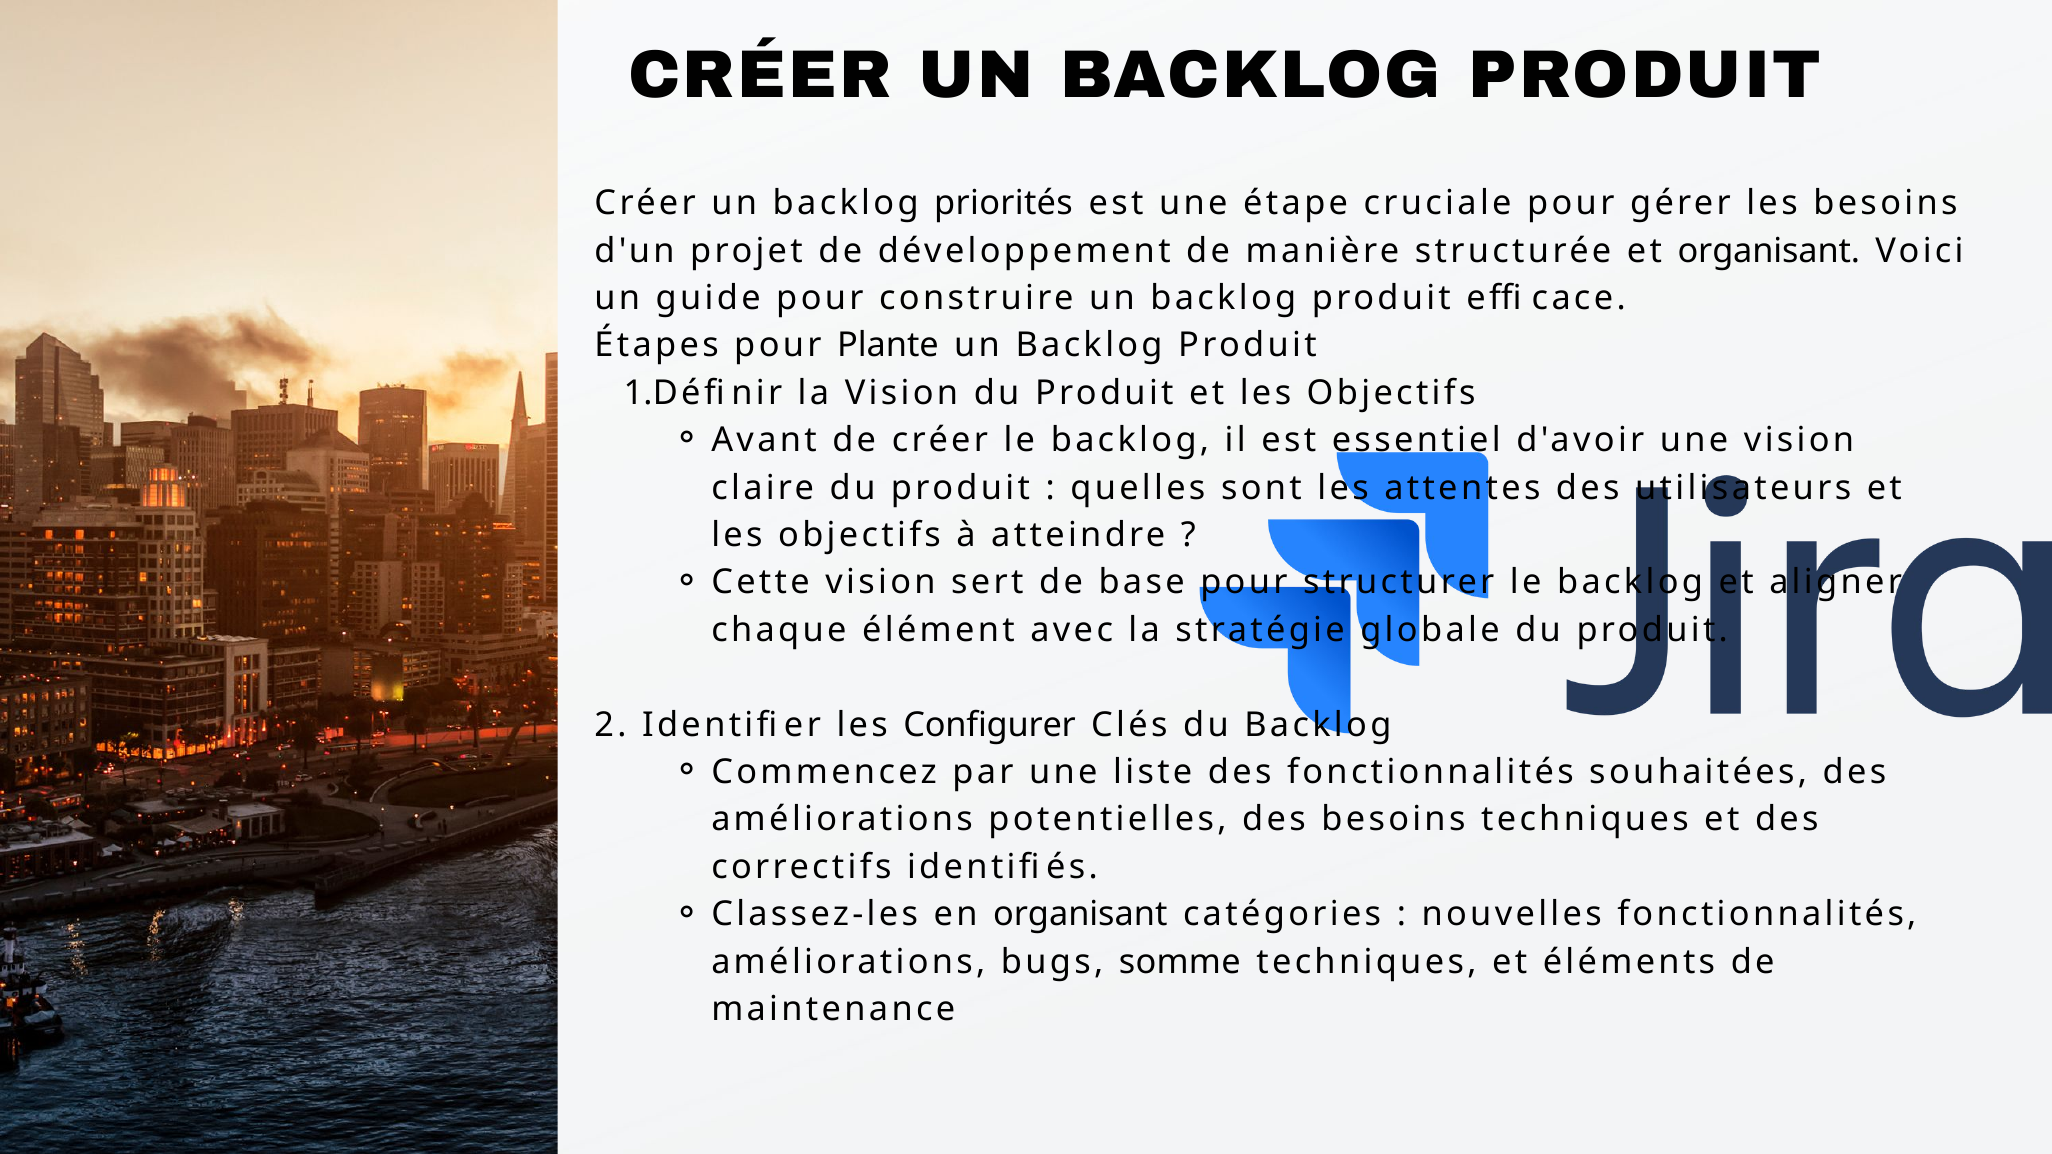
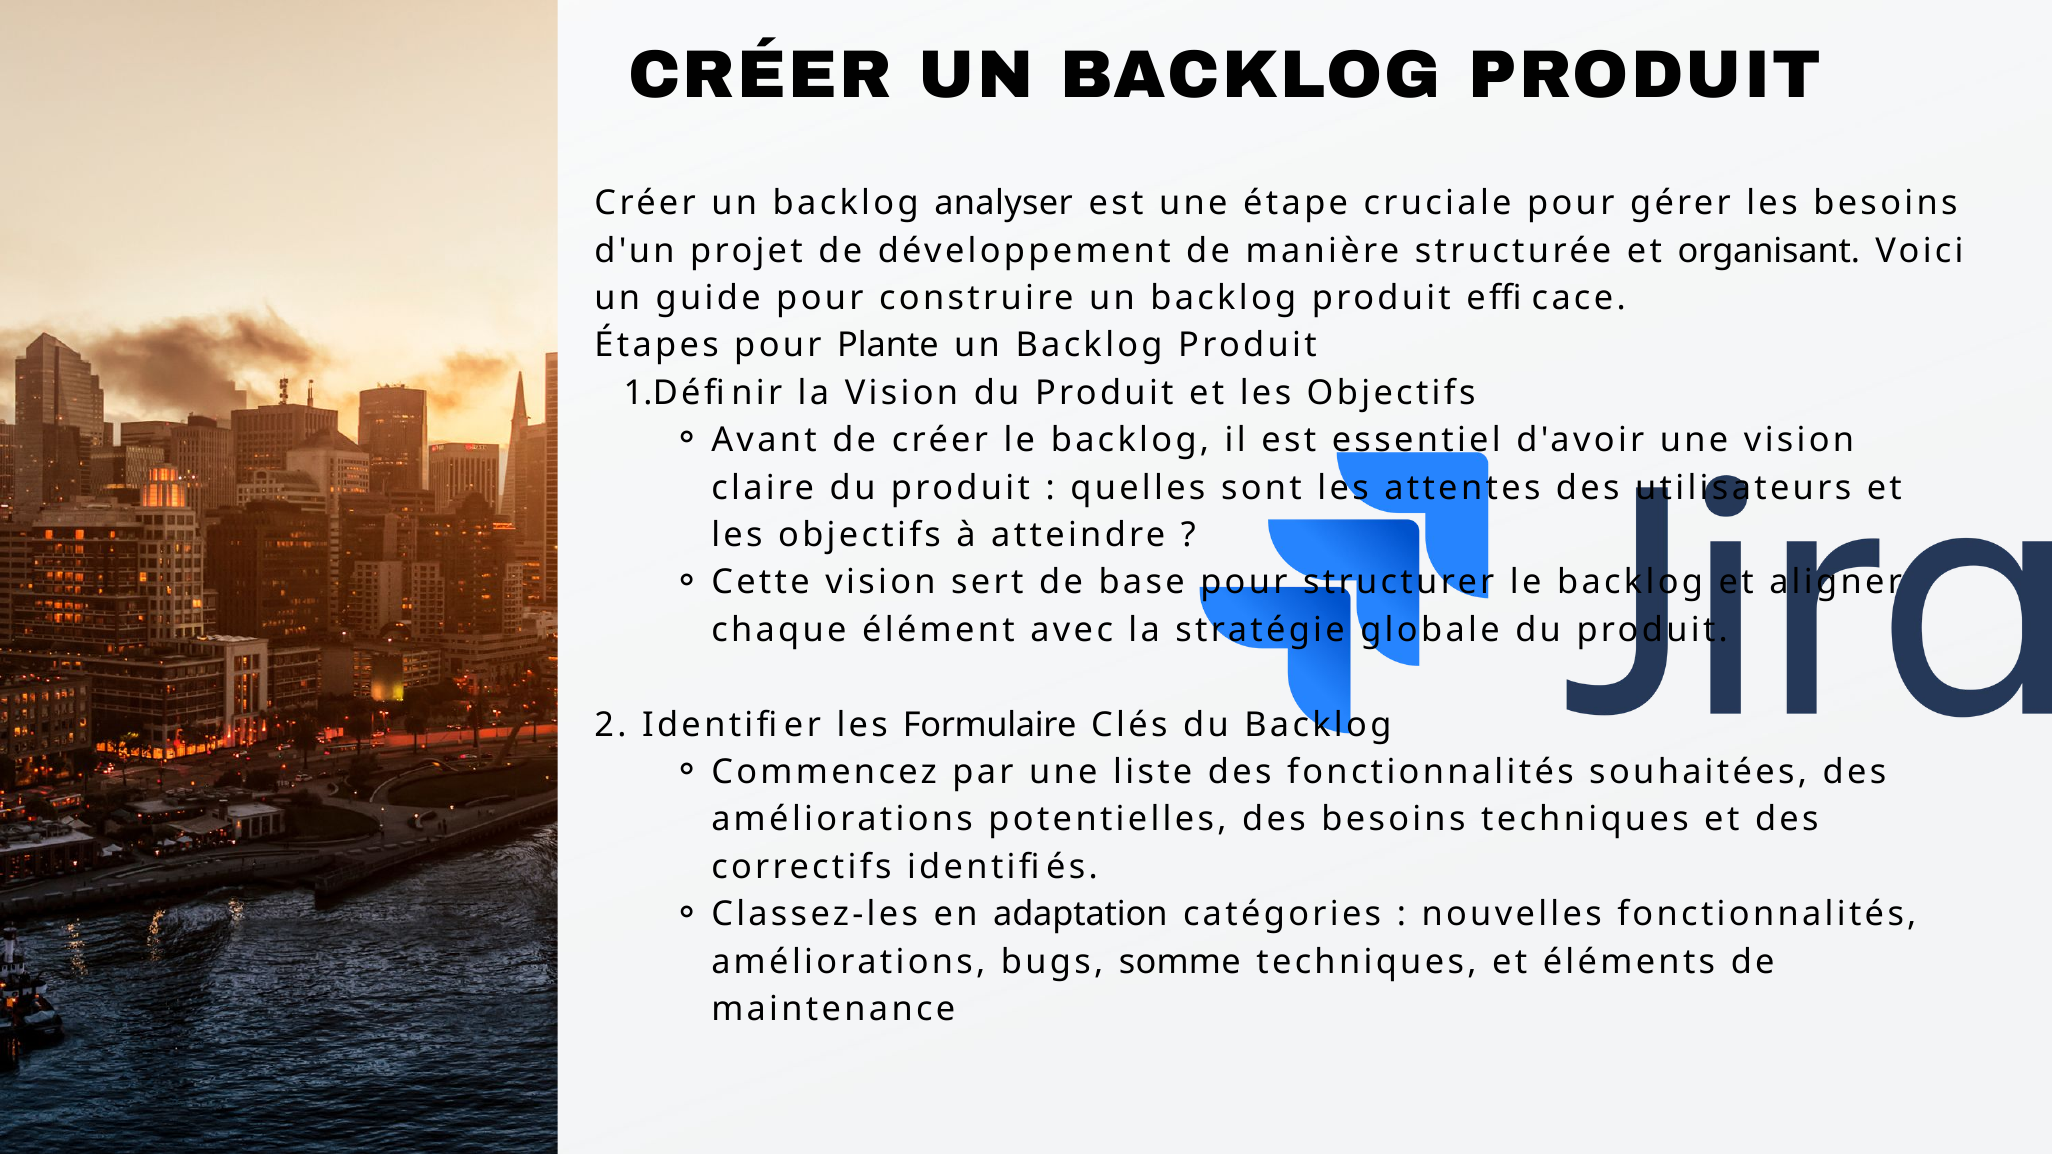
priorités: priorités -> analyser (1004, 203)
Configurer: Configurer -> Formulaire (990, 725)
en organisant: organisant -> adaptation (1080, 915)
